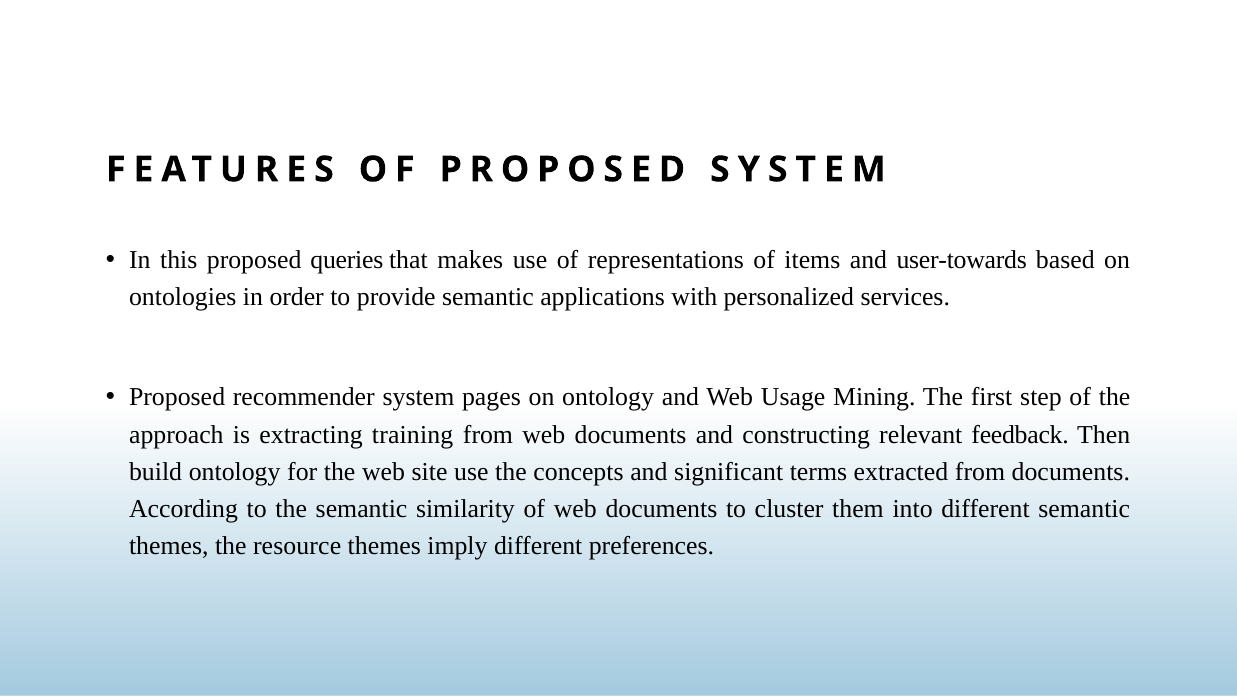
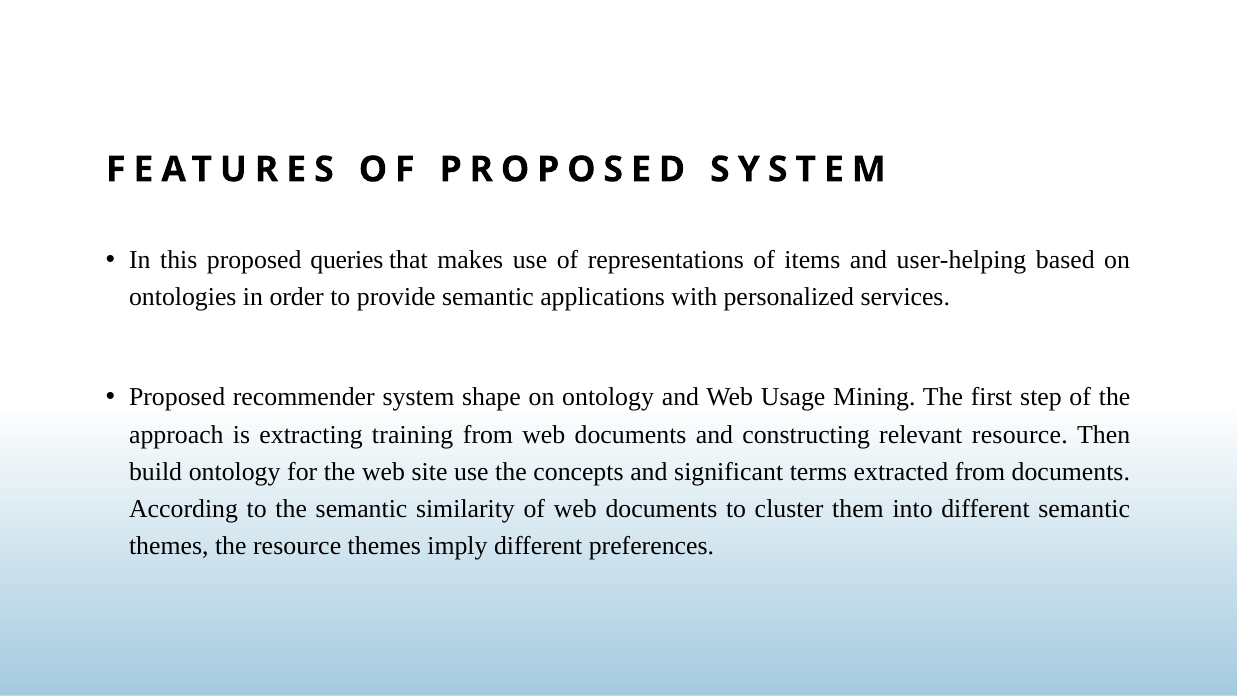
user-towards: user-towards -> user-helping (962, 260)
pages: pages -> shape (491, 397)
relevant feedback: feedback -> resource (1020, 434)
